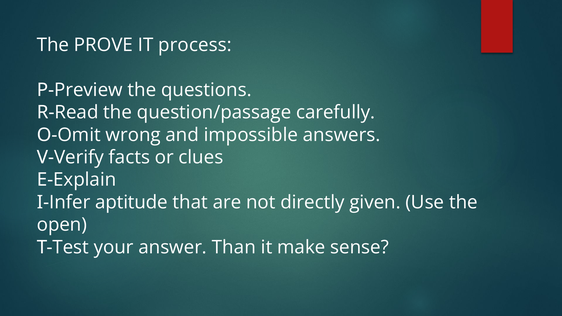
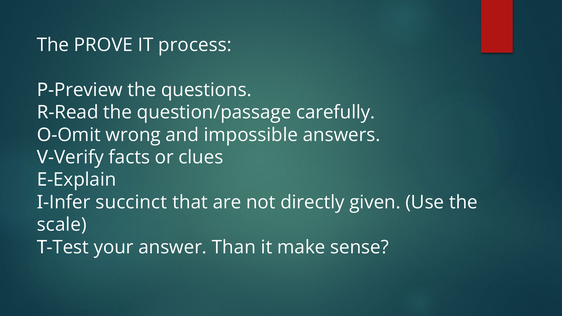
aptitude: aptitude -> succinct (131, 202)
open: open -> scale (62, 225)
